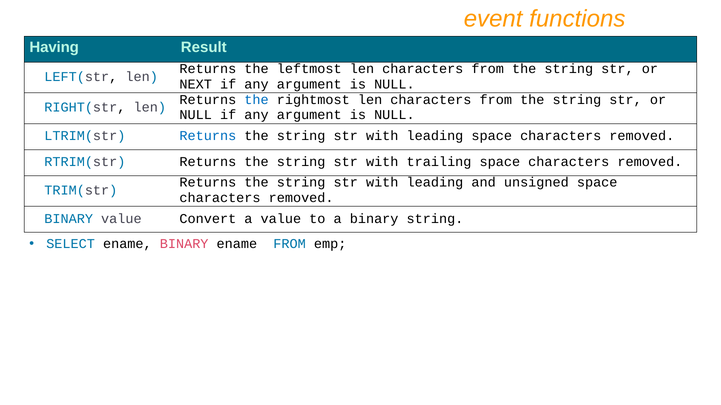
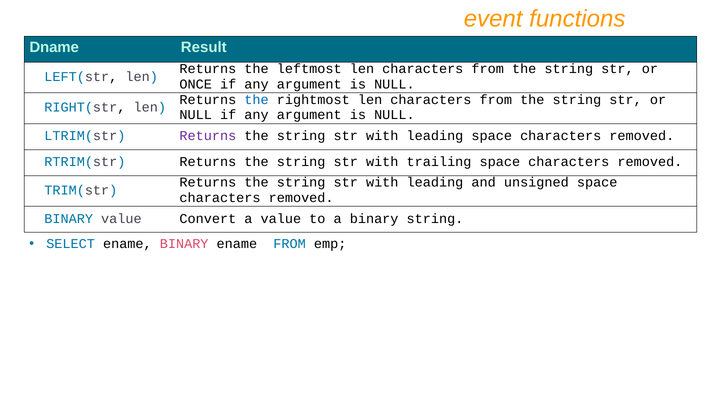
Having: Having -> Dname (54, 48)
NEXT: NEXT -> ONCE (196, 84)
Returns colour: blue -> purple (208, 136)
